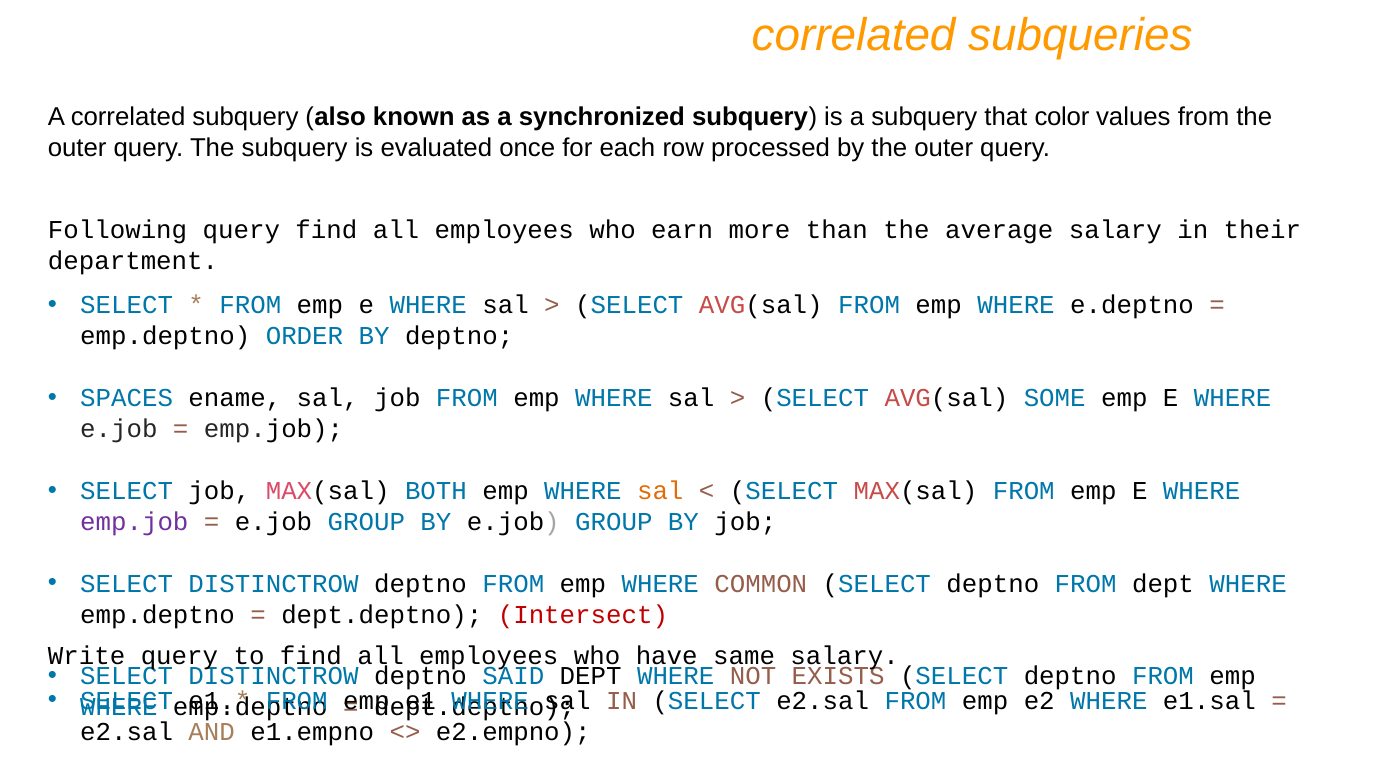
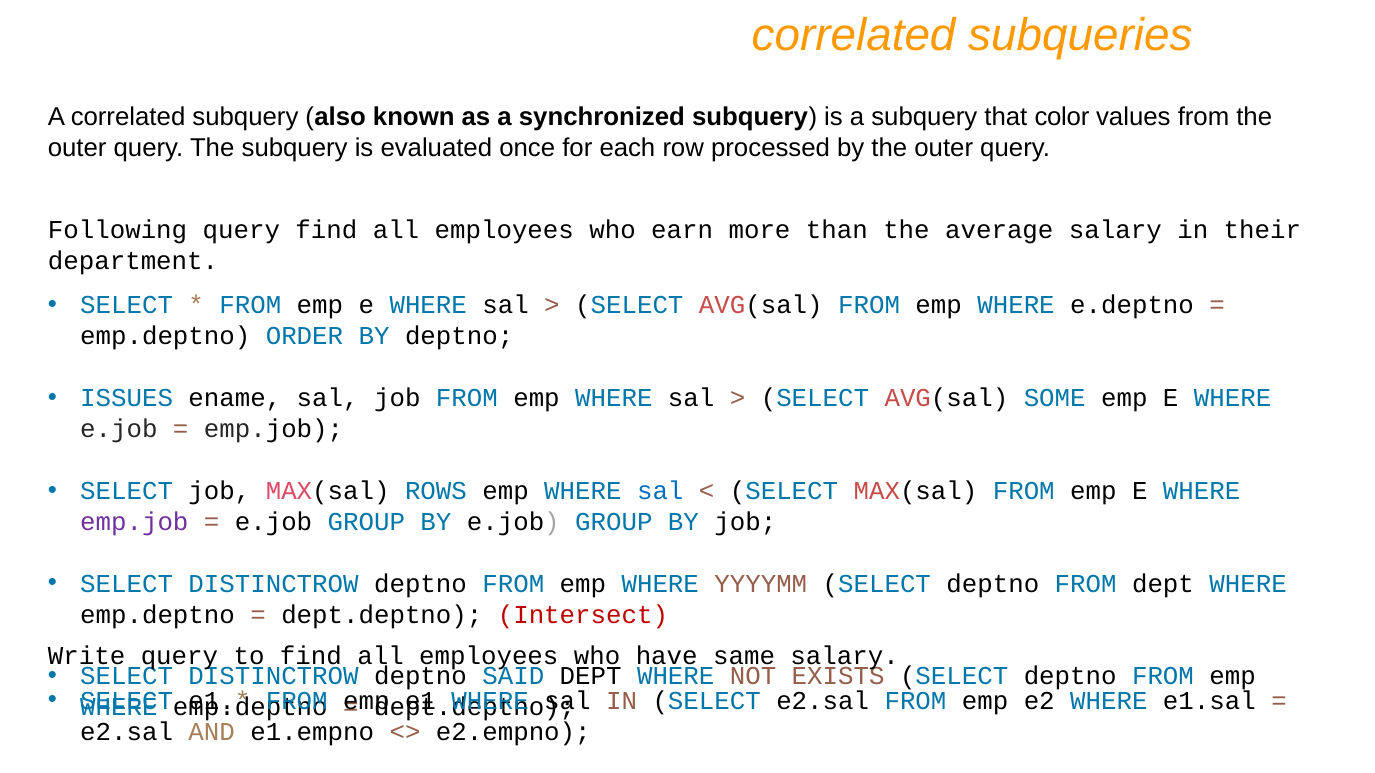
SPACES: SPACES -> ISSUES (127, 398)
BOTH: BOTH -> ROWS (436, 491)
sal colour: orange -> blue (660, 491)
COMMON: COMMON -> YYYYMM (761, 584)
